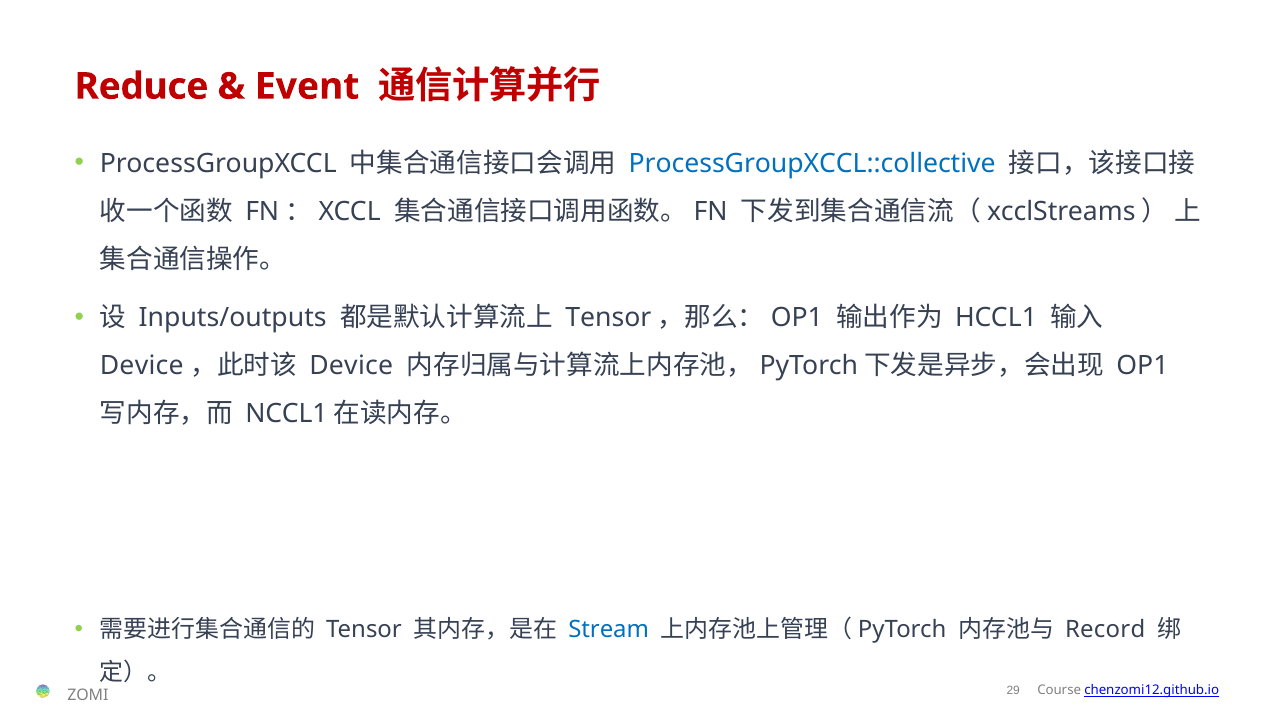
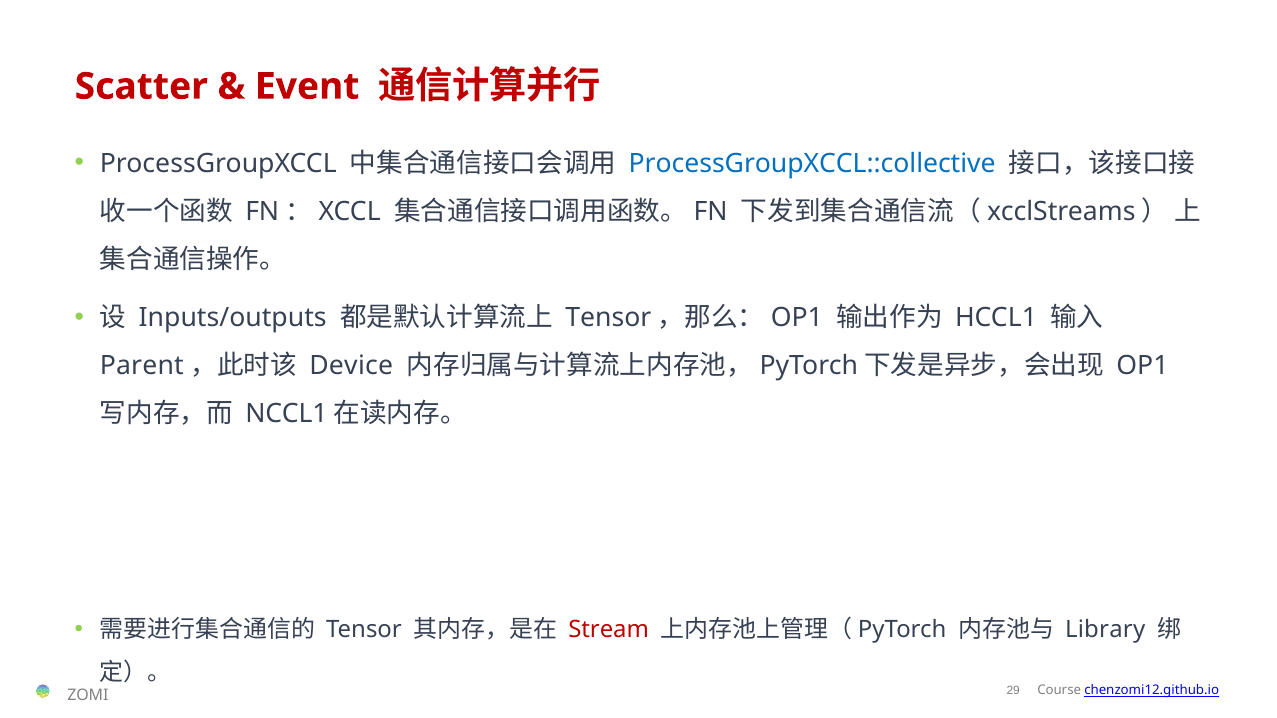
Reduce: Reduce -> Scatter (141, 86)
Device: Device -> Parent (142, 366)
Stream colour: blue -> red (609, 630)
Record: Record -> Library (1105, 630)
